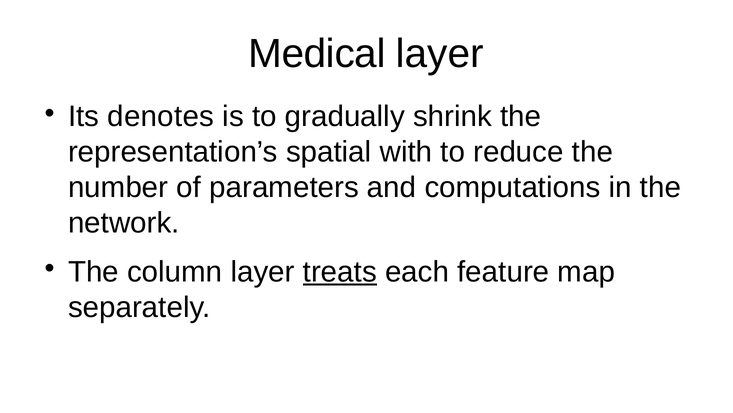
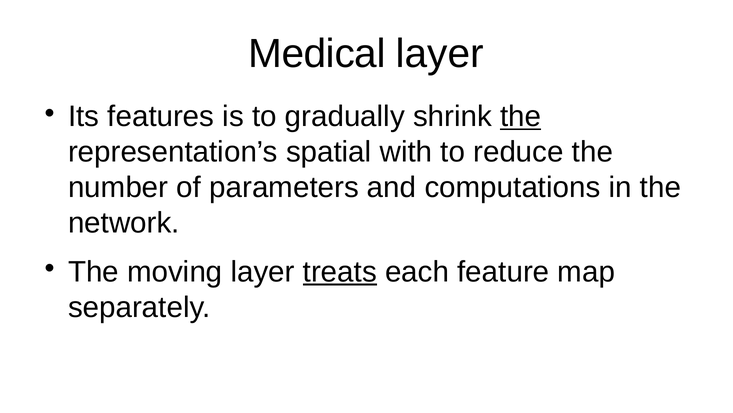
denotes: denotes -> features (161, 116)
the underline: none -> present (521, 116)
column: column -> moving (175, 271)
